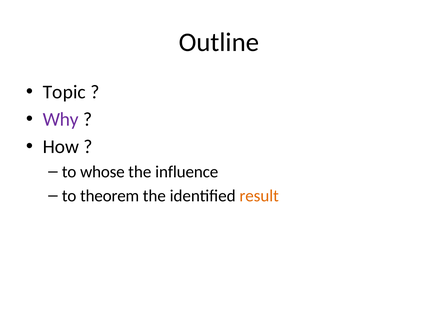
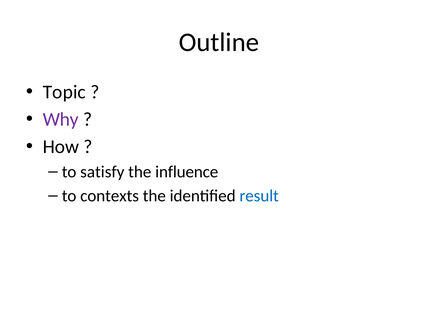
whose: whose -> satisfy (102, 172)
theorem: theorem -> contexts (110, 195)
result colour: orange -> blue (259, 195)
